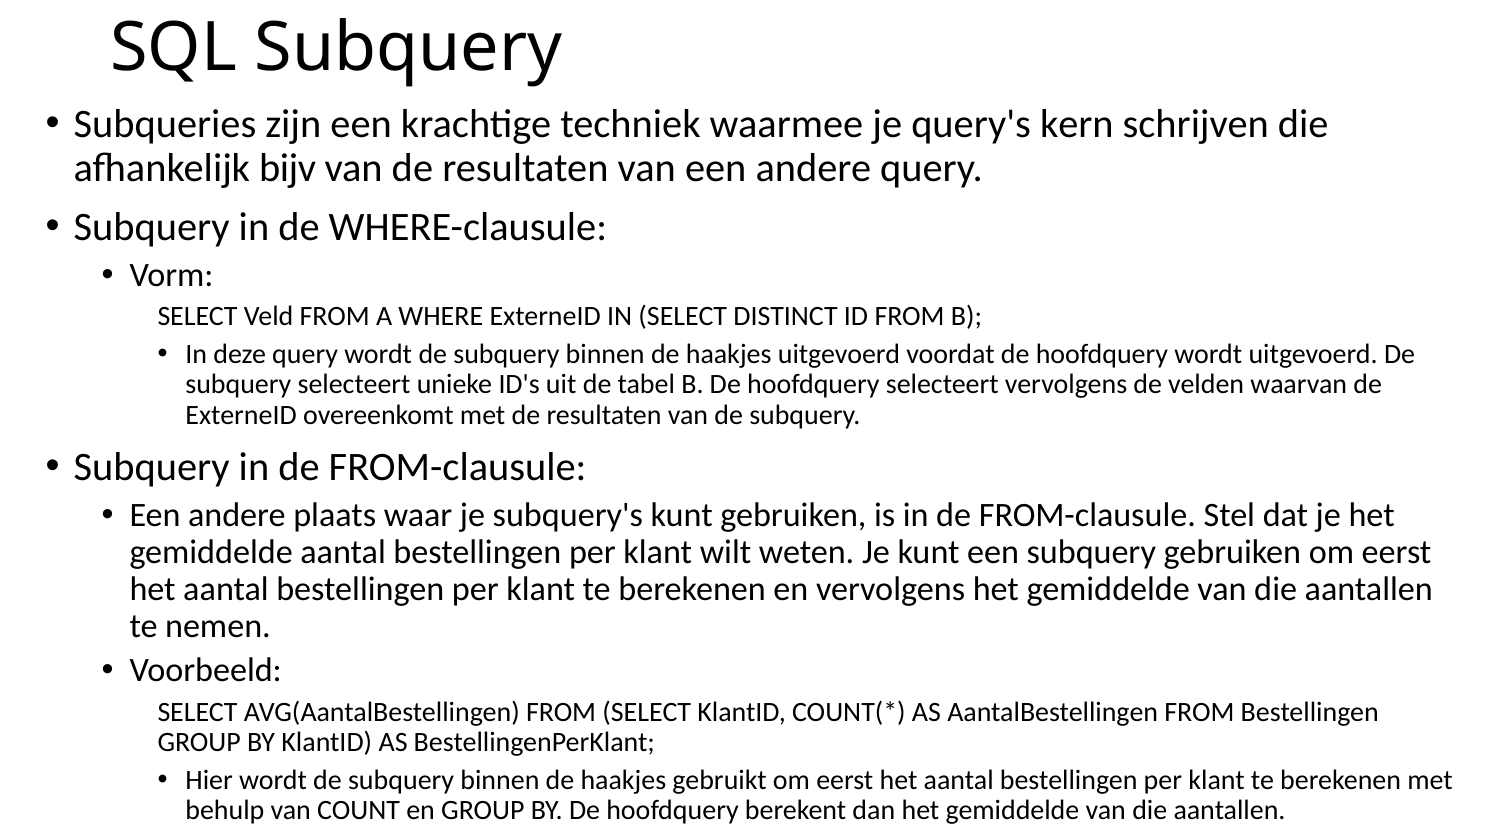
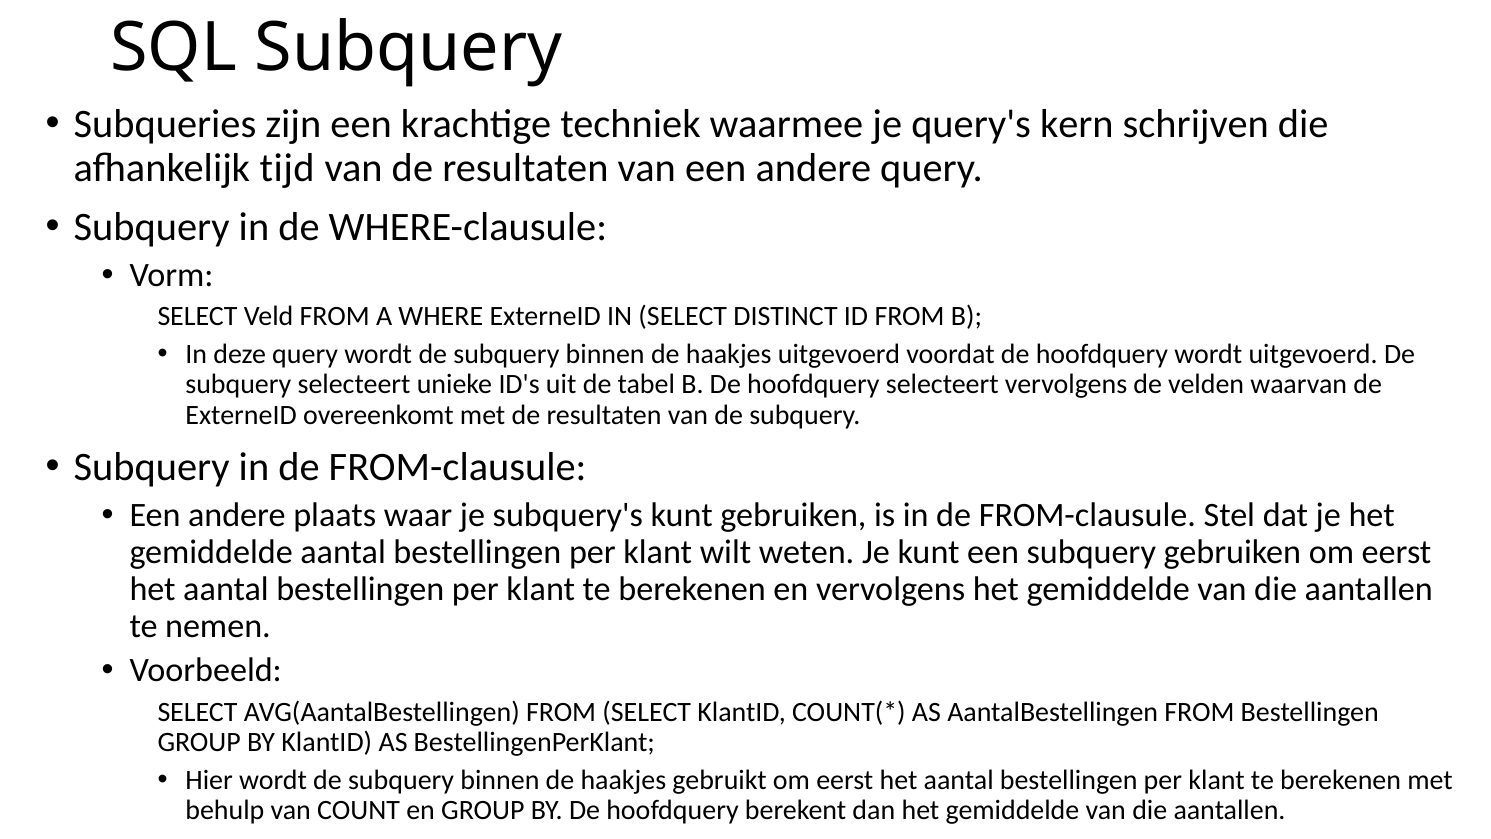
bijv: bijv -> tijd (287, 168)
